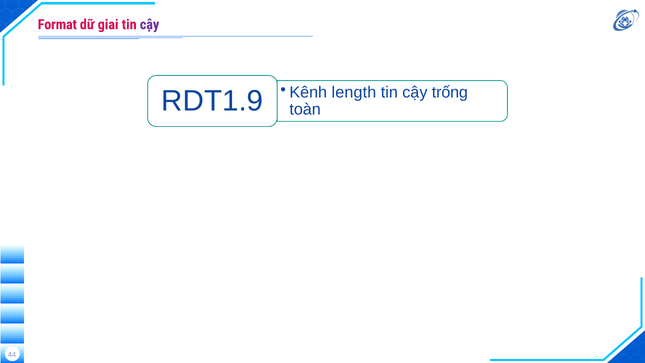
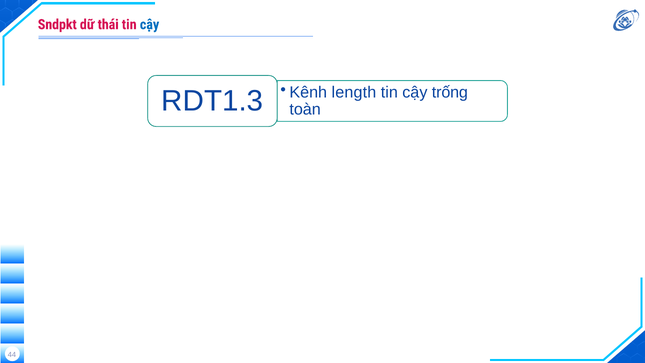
Format: Format -> Sndpkt (57, 25)
giai: giai -> thái (108, 25)
cậy colour: purple -> blue (150, 25)
RDT1.9: RDT1.9 -> RDT1.3 (212, 101)
